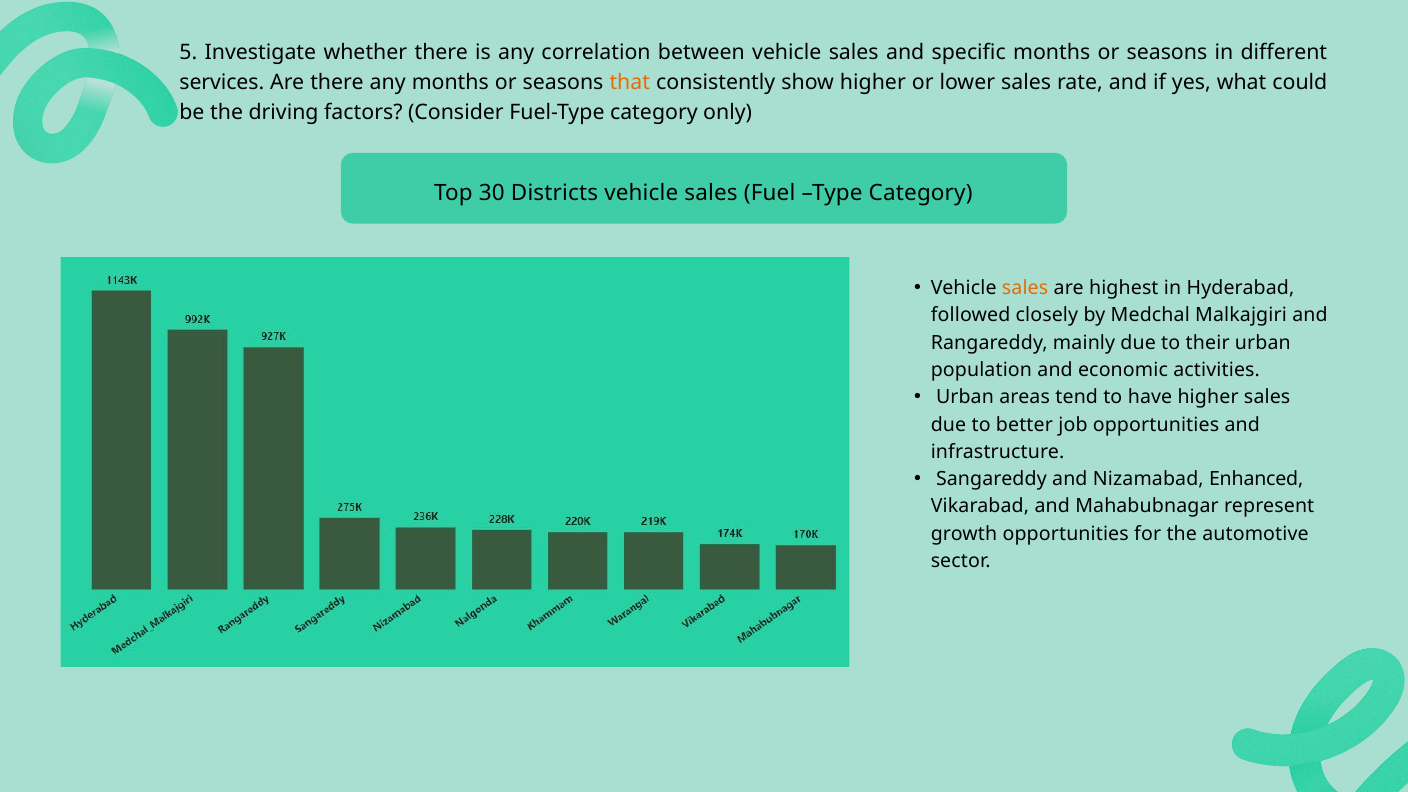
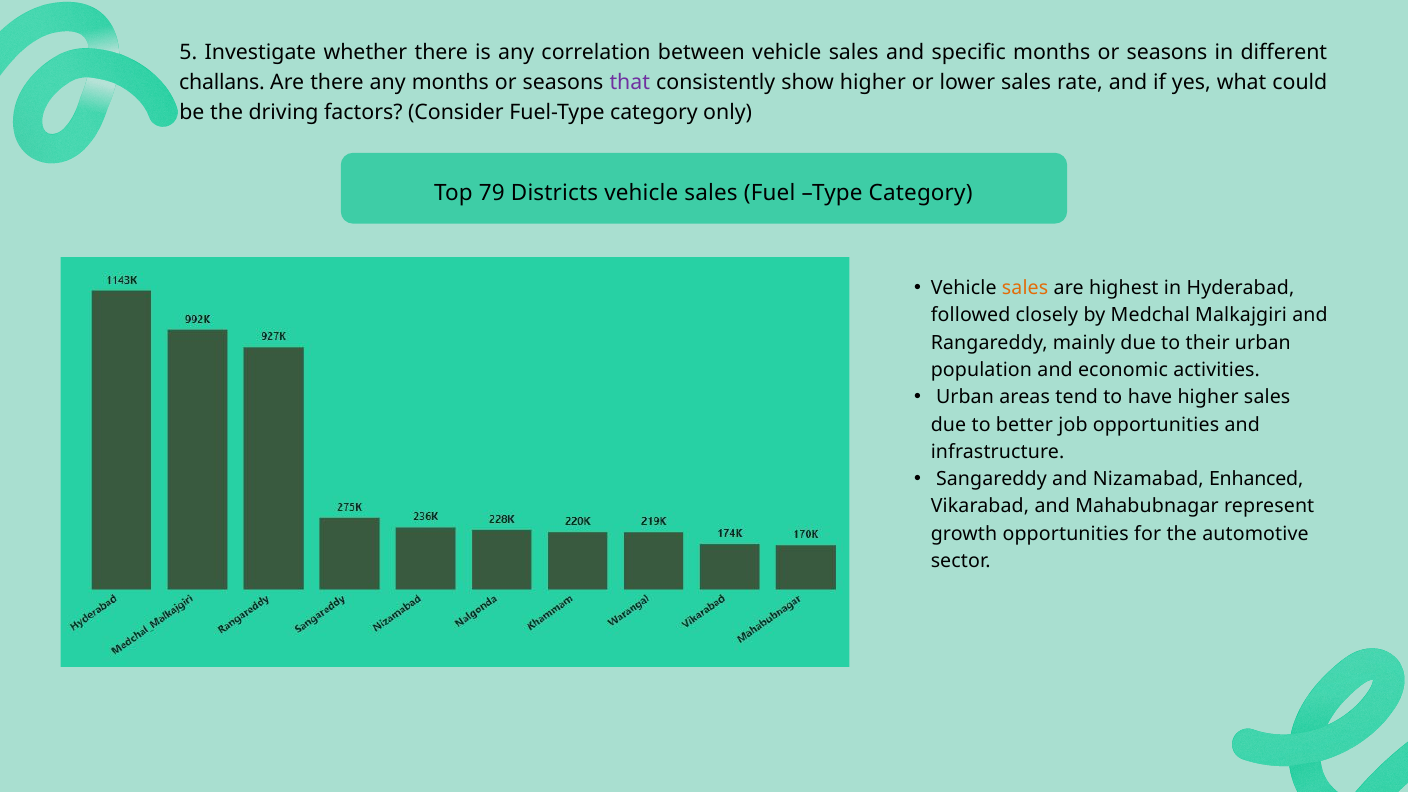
services: services -> challans (222, 83)
that colour: orange -> purple (630, 83)
30: 30 -> 79 (492, 193)
